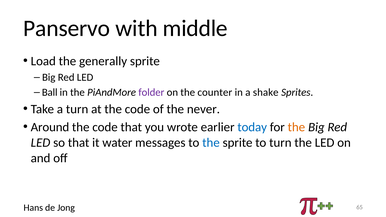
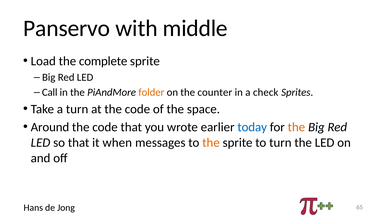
generally: generally -> complete (103, 61)
Ball: Ball -> Call (50, 92)
folder colour: purple -> orange (151, 92)
shake: shake -> check (266, 92)
never: never -> space (203, 109)
water: water -> when (117, 143)
the colour: blue -> orange (211, 143)
